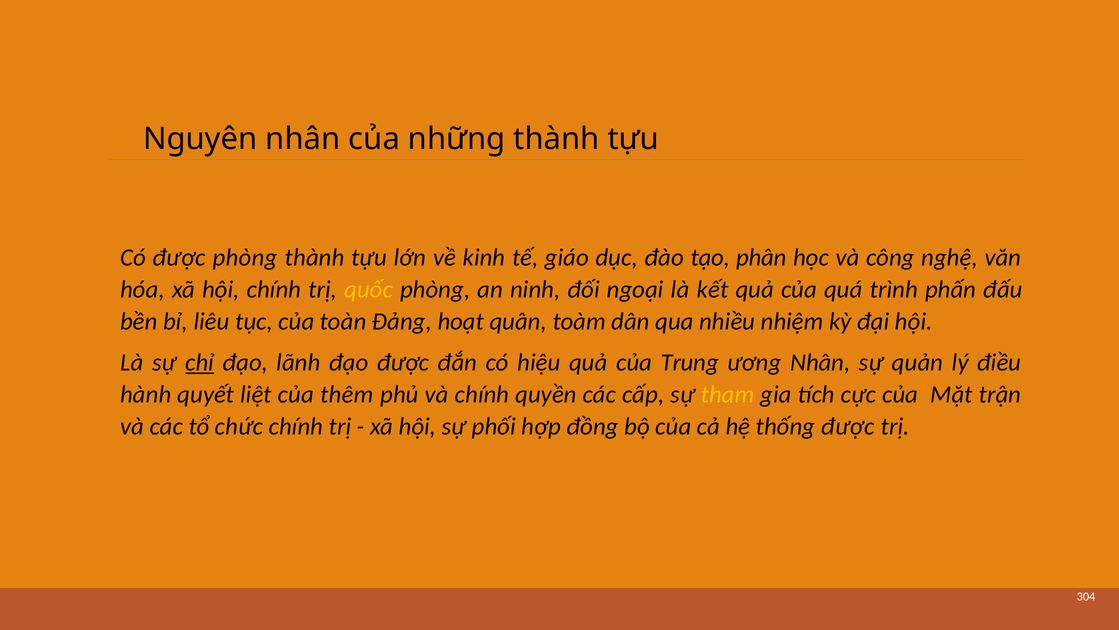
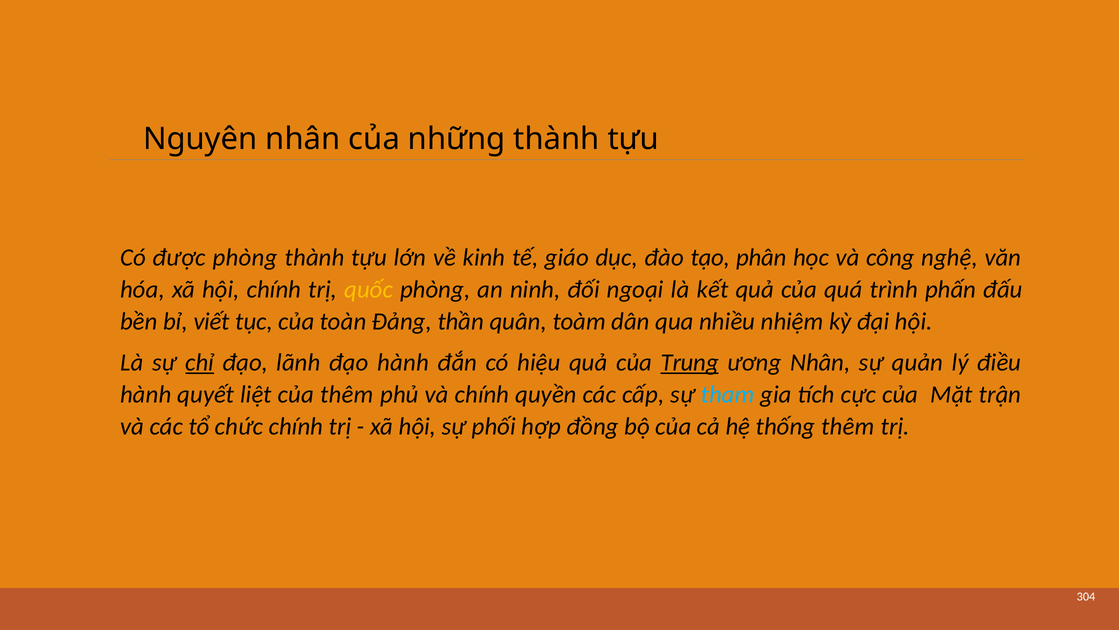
liêu: liêu -> viết (212, 321)
hoạt: hoạt -> thần (461, 321)
đạo được: được -> hành (403, 362)
Trung underline: none -> present (690, 362)
tham colour: yellow -> light blue (728, 394)
thống được: được -> thêm (848, 426)
